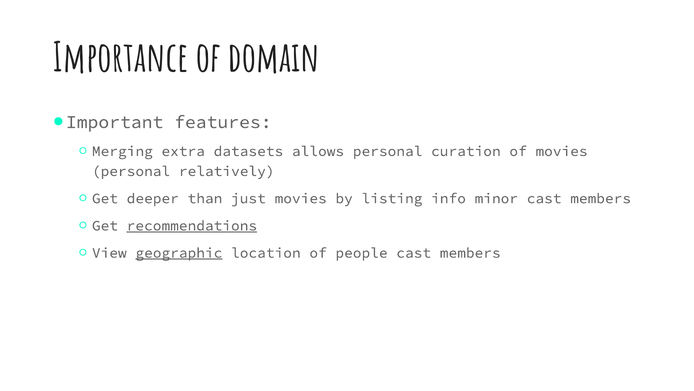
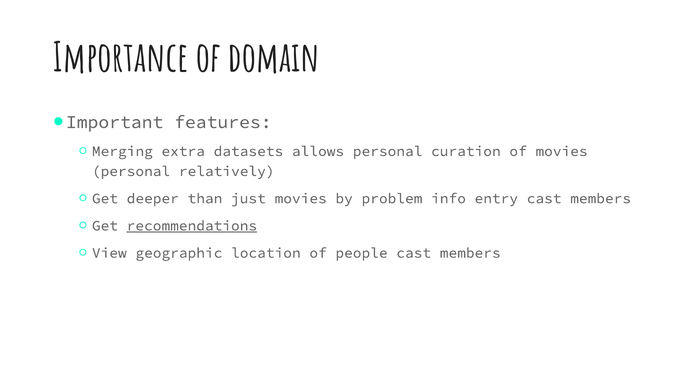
listing: listing -> problem (392, 198)
minor: minor -> entry (496, 198)
geographic underline: present -> none (179, 253)
